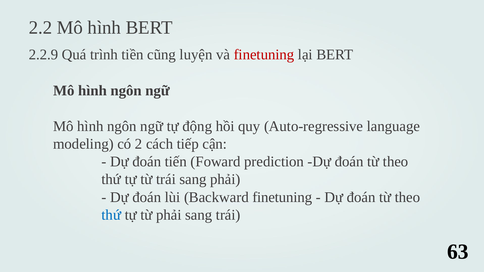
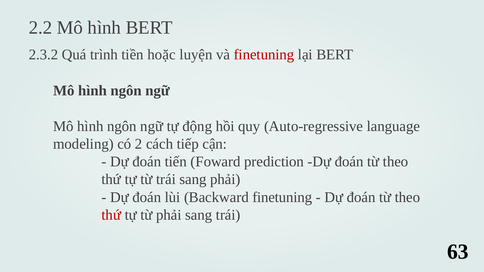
2.2.9: 2.2.9 -> 2.3.2 (43, 55)
cũng: cũng -> hoặc (162, 55)
thứ colour: blue -> red (111, 215)
